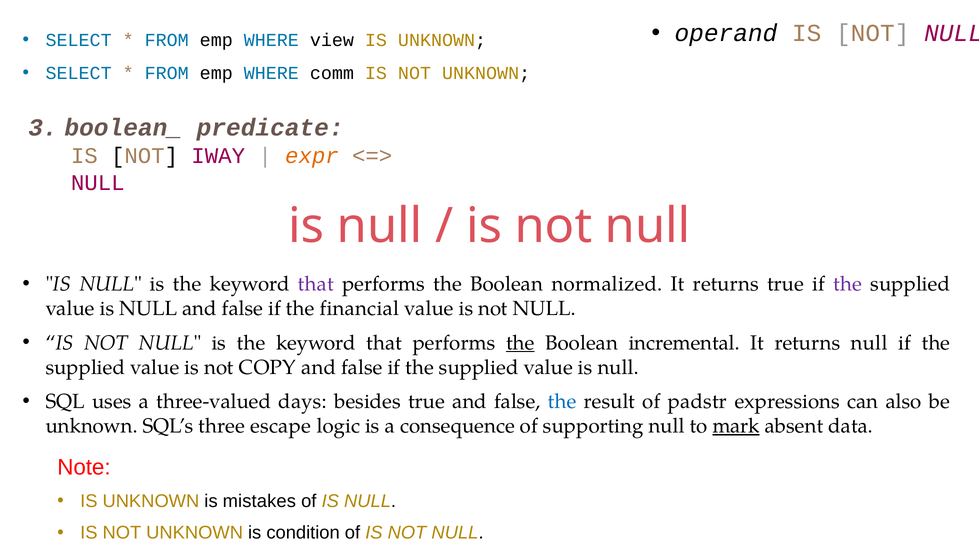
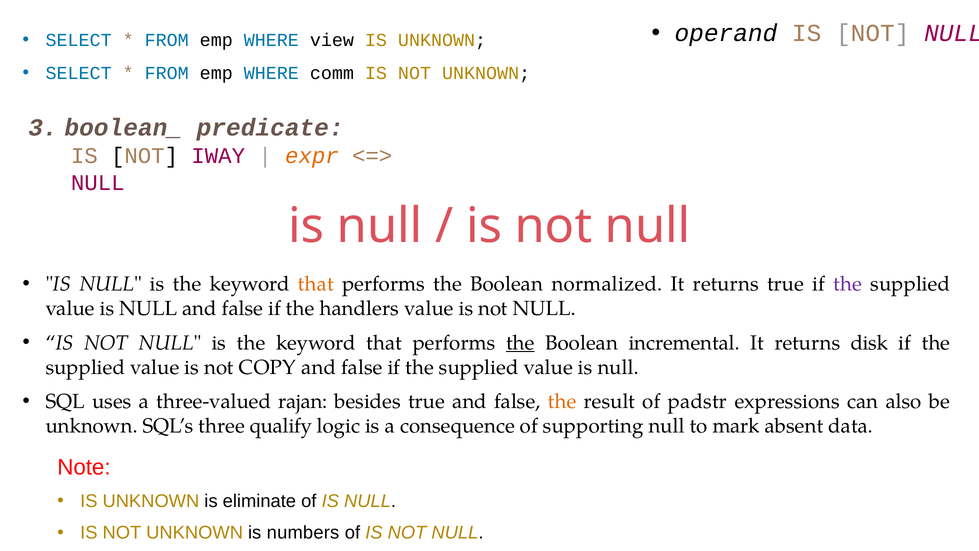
that colour: purple -> orange (316, 284)
financial: financial -> handlers (359, 308)
returns null: null -> disk (869, 343)
days: days -> rajan (303, 401)
the colour: blue -> orange (562, 401)
escape: escape -> qualify (281, 426)
mark underline: present -> none (736, 426)
mistakes: mistakes -> eliminate (259, 501)
condition: condition -> numbers (303, 533)
